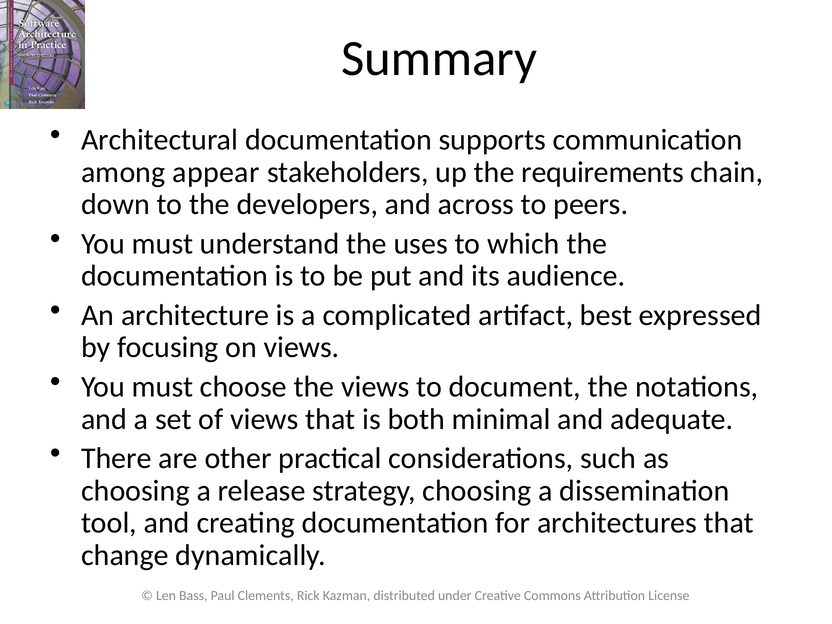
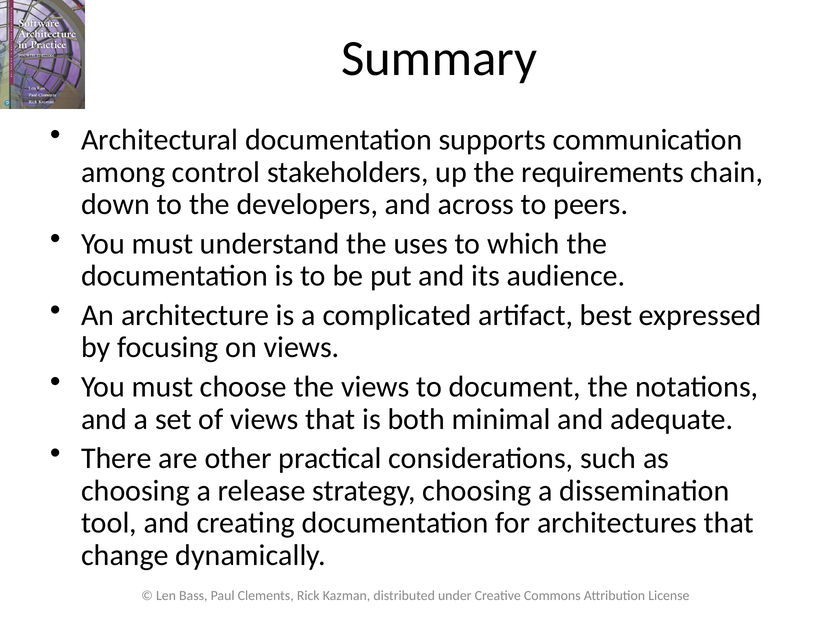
appear: appear -> control (216, 172)
